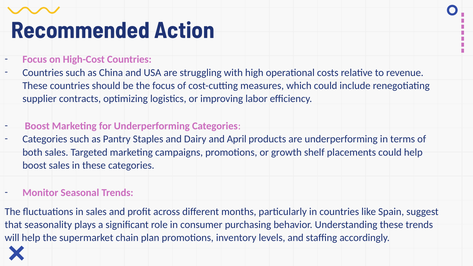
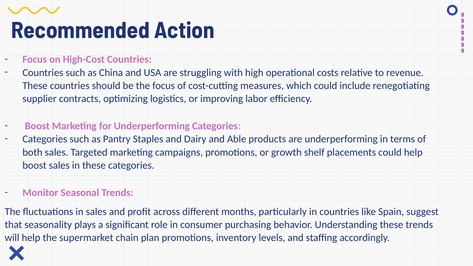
April: April -> Able (237, 139)
